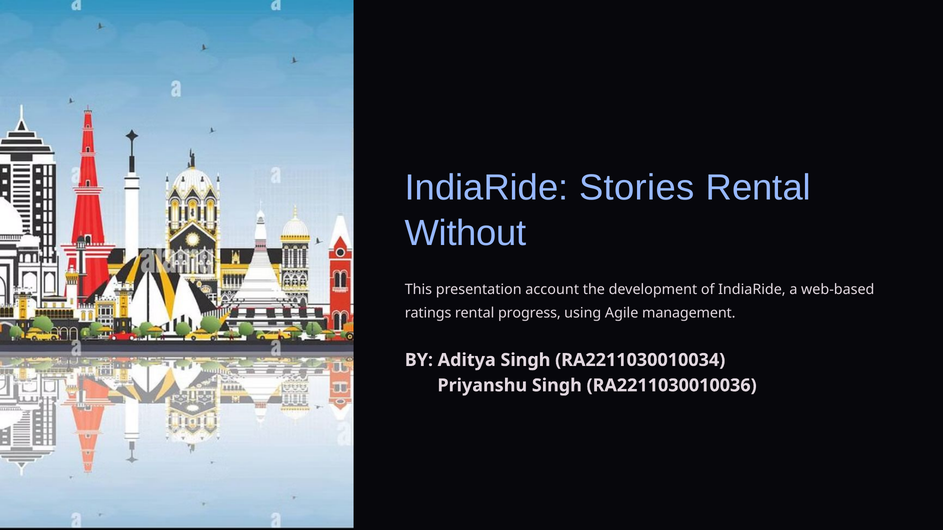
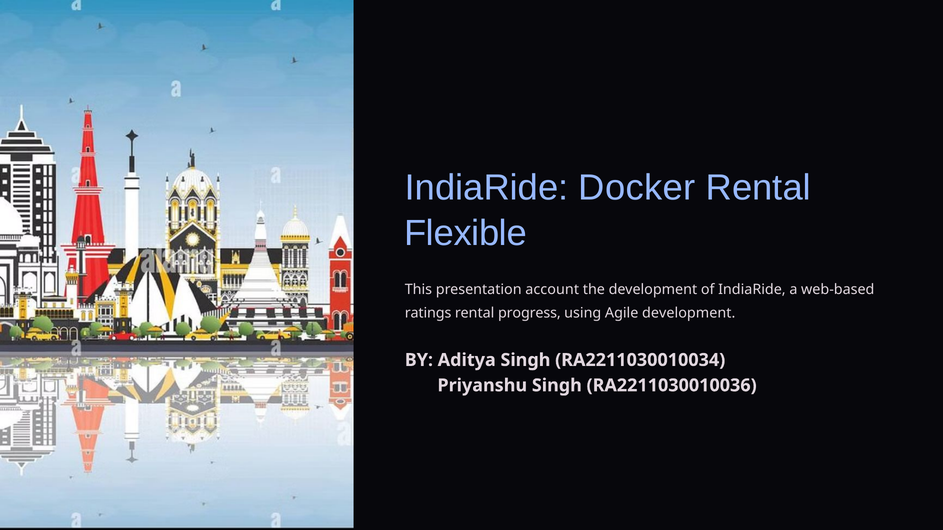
Stories: Stories -> Docker (637, 188)
Without: Without -> Flexible (466, 234)
Agile management: management -> development (689, 313)
